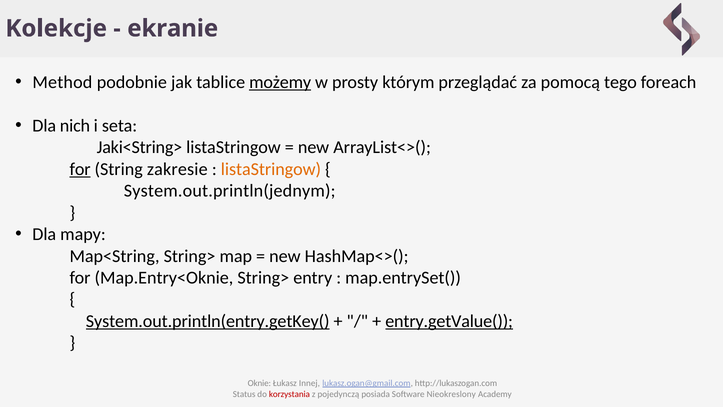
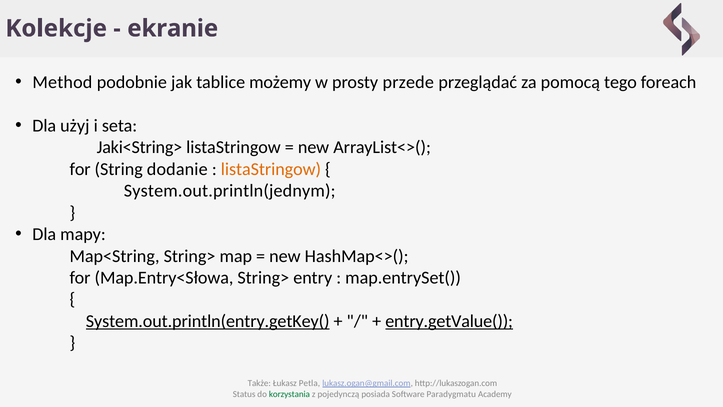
możemy underline: present -> none (280, 82)
którym: którym -> przede (408, 82)
nich: nich -> użyj (75, 126)
for underline: present -> none (80, 169)
zakresie: zakresie -> dodanie (177, 169)
Map.Entry<Oknie: Map.Entry<Oknie -> Map.Entry<Słowa (164, 278)
Oknie: Oknie -> Także (259, 383)
Innej: Innej -> Petla (309, 383)
korzystania colour: red -> green (289, 394)
Nieokreslony: Nieokreslony -> Paradygmatu (451, 394)
